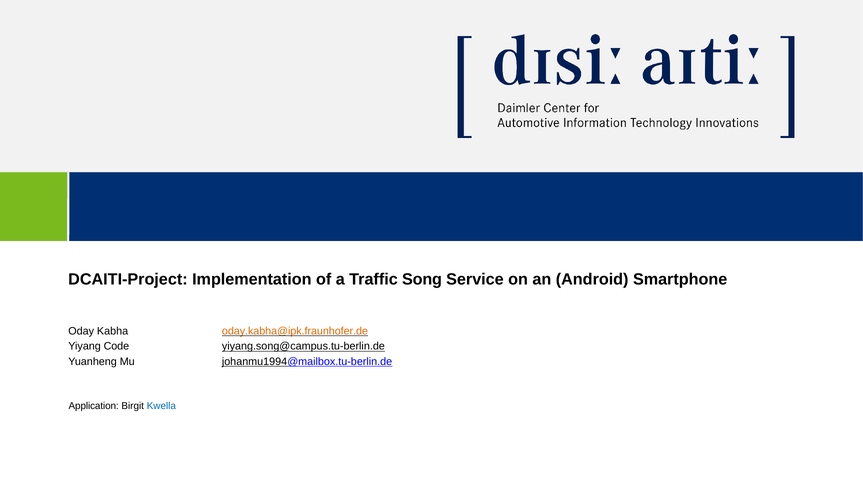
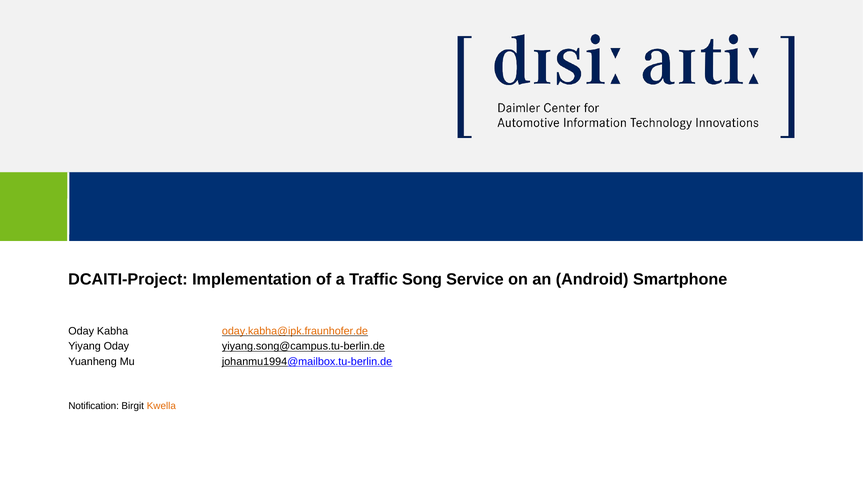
Yiyang Code: Code -> Oday (116, 346)
Application: Application -> Notification (94, 406)
Kwella colour: blue -> orange (161, 406)
